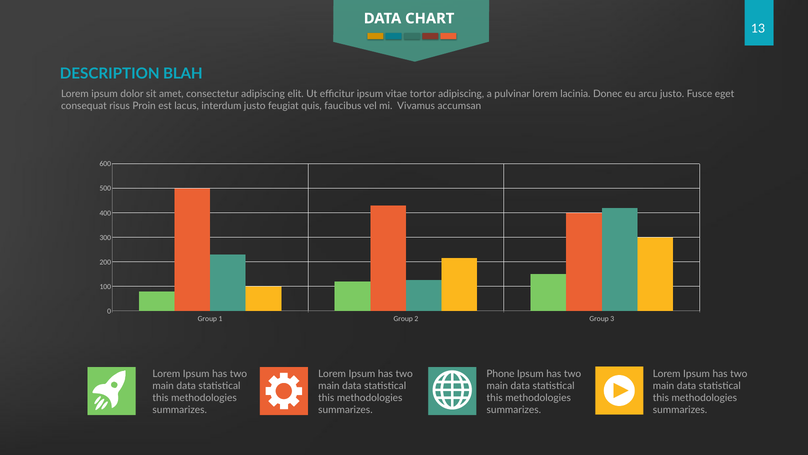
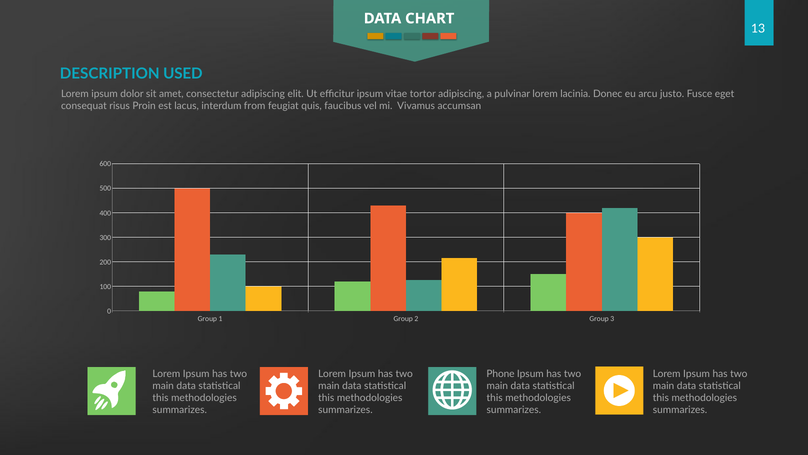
BLAH: BLAH -> USED (183, 74)
interdum justo: justo -> from (255, 106)
